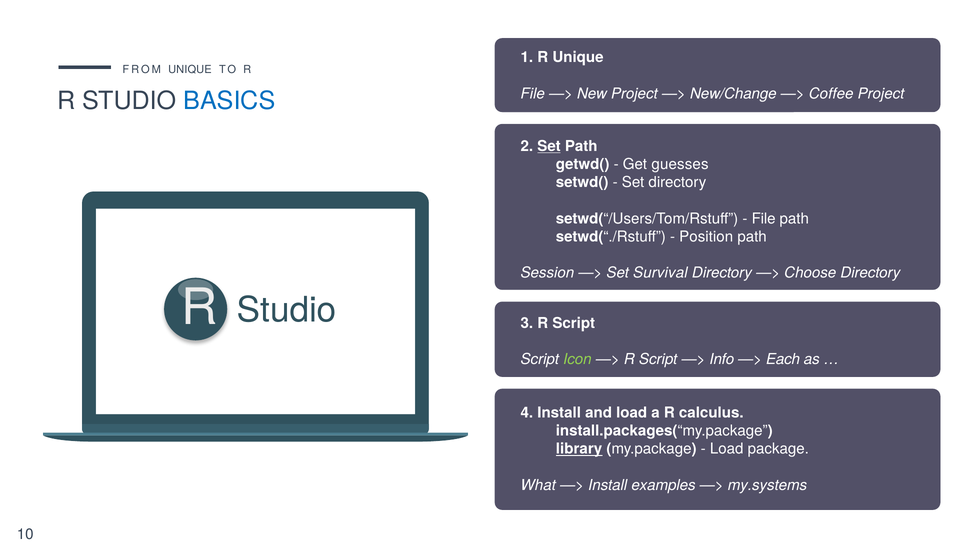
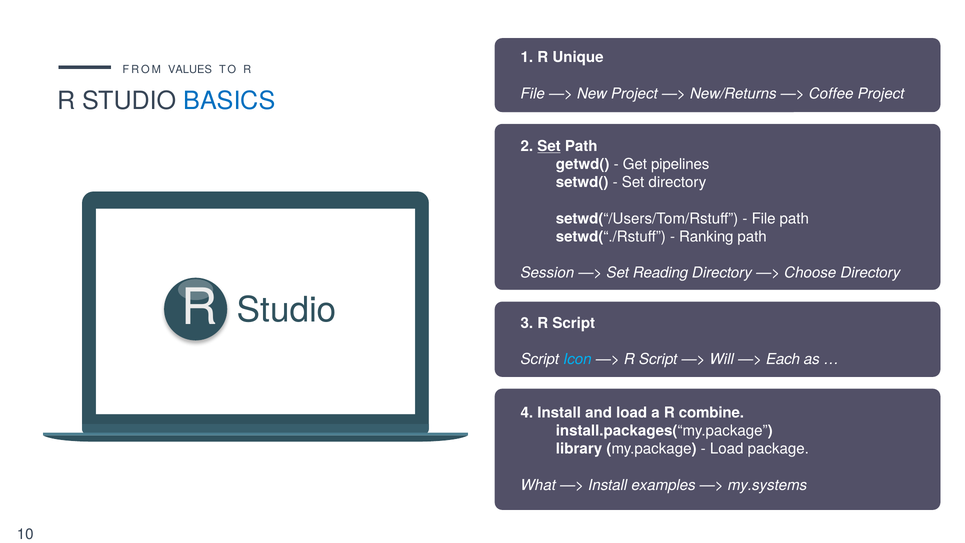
FROM UNIQUE: UNIQUE -> VALUES (190, 70)
New/Change: New/Change -> New/Returns (733, 94)
guesses: guesses -> pipelines (680, 164)
Position: Position -> Ranking (706, 237)
Survival: Survival -> Reading (661, 273)
Icon colour: light green -> light blue (577, 359)
Info: Info -> Will (722, 359)
calculus: calculus -> combine (711, 413)
library underline: present -> none (579, 449)
